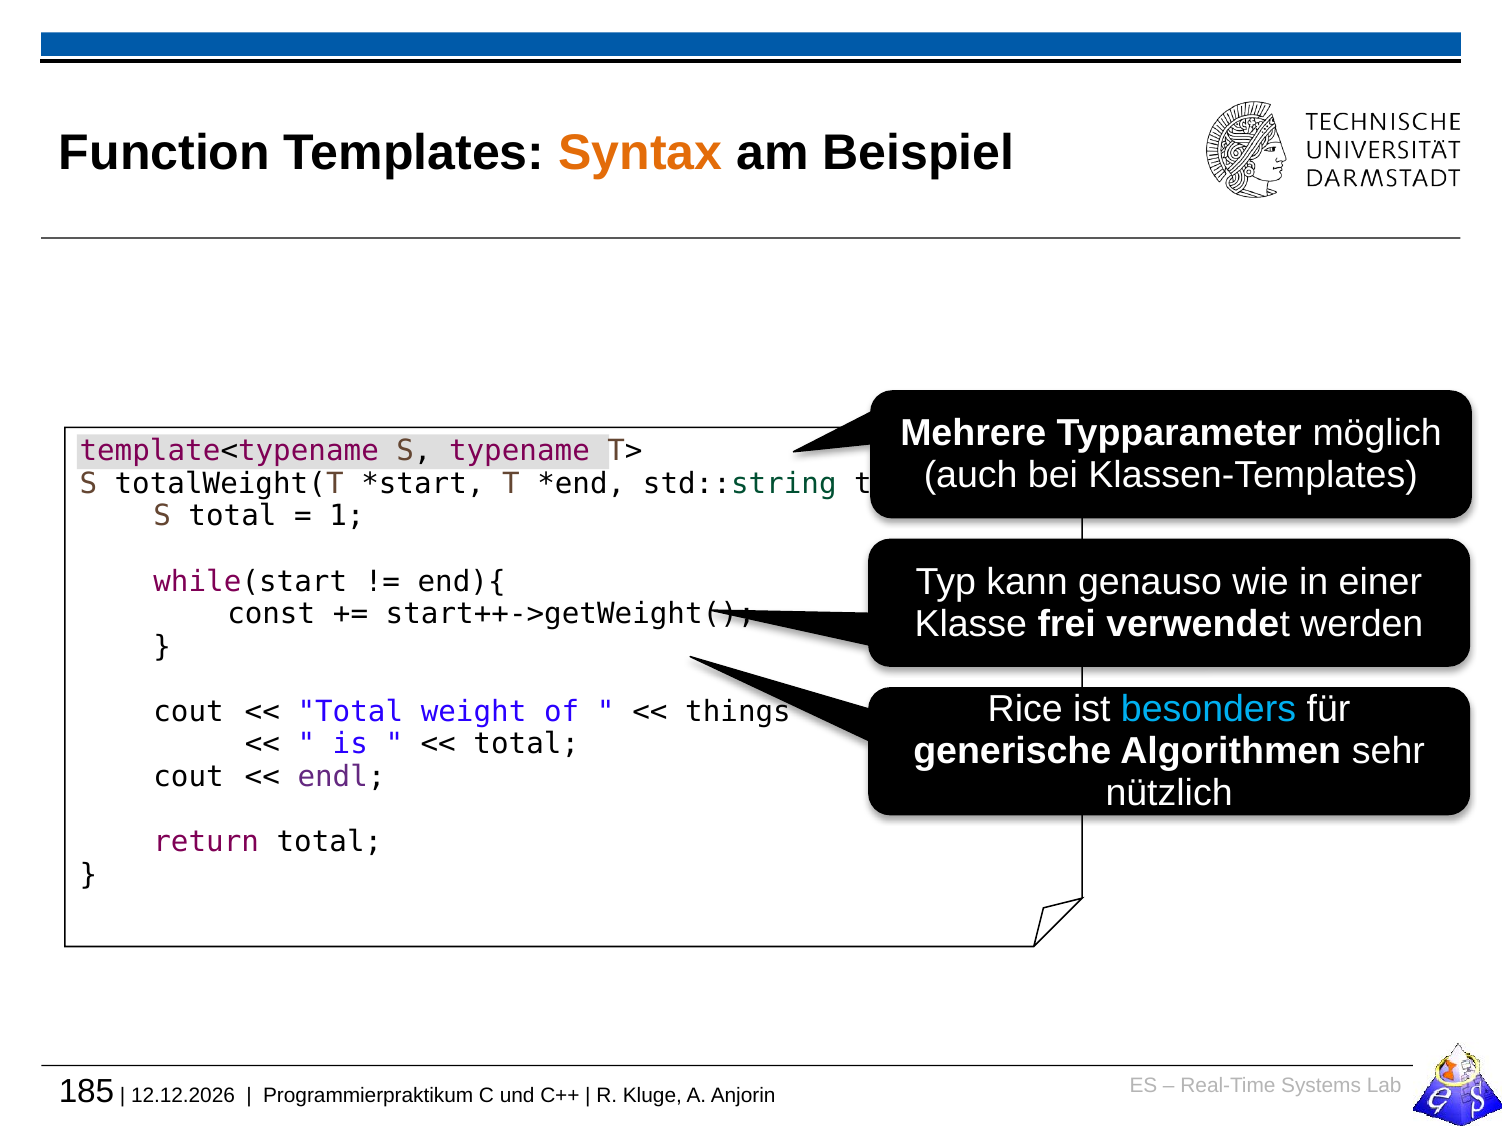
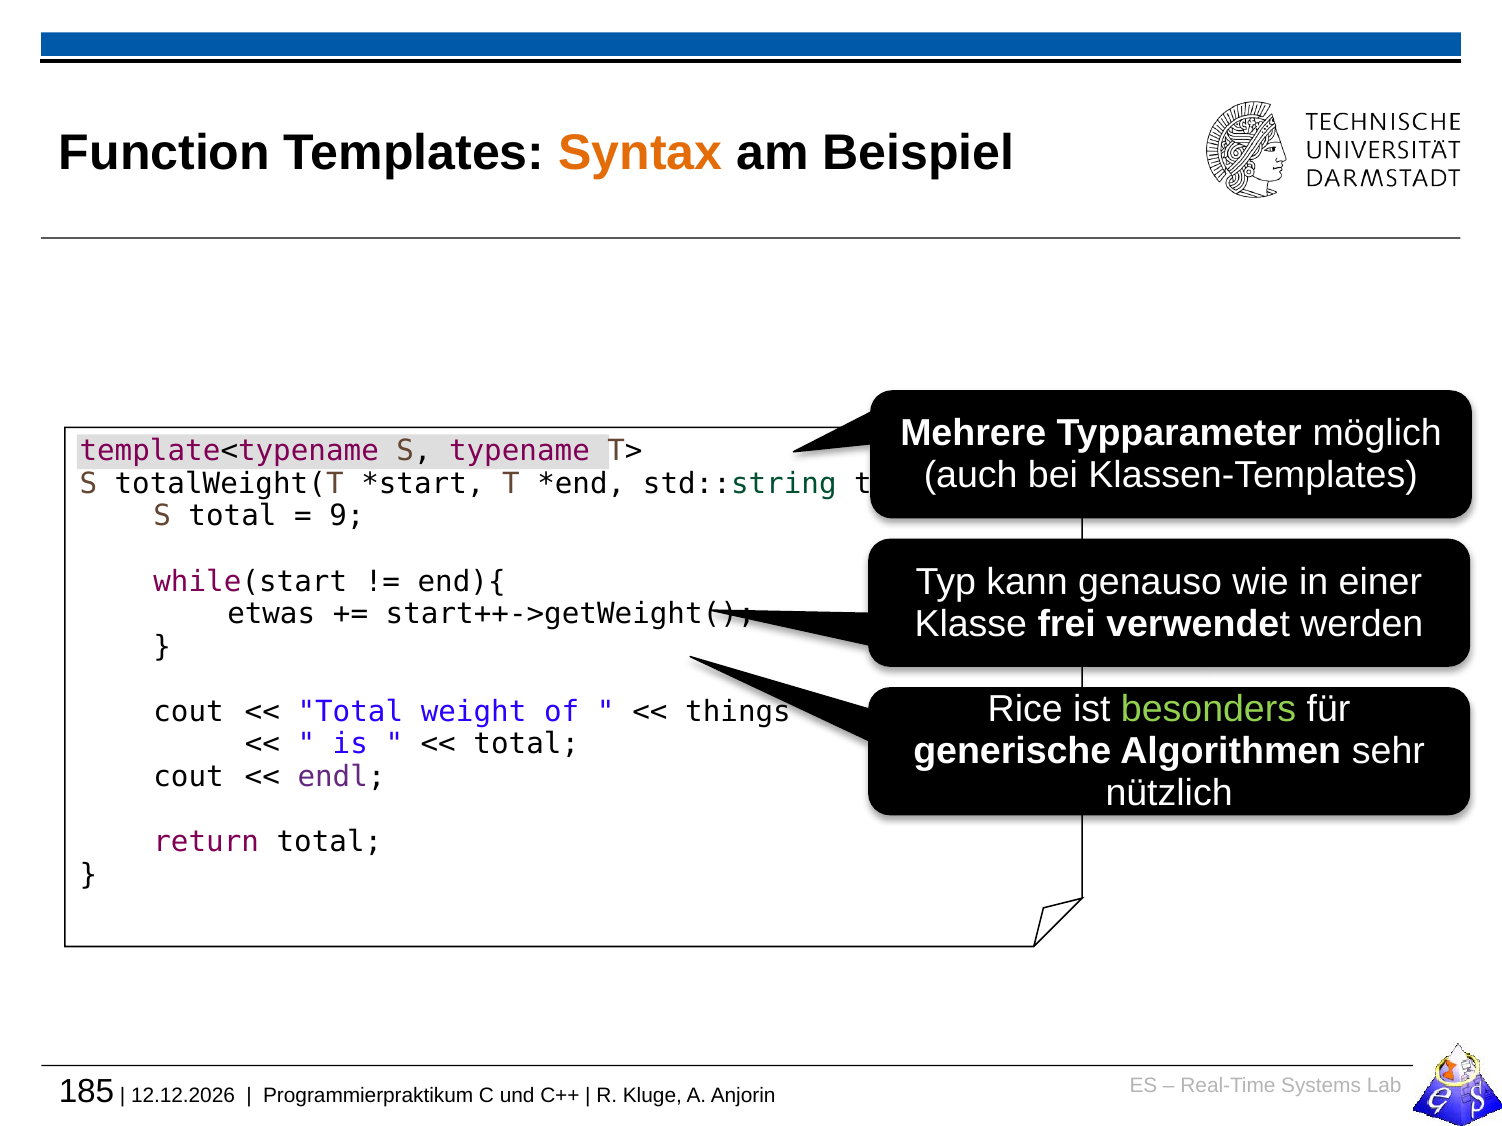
1: 1 -> 9 (347, 517)
const: const -> etwas (271, 614)
besonders colour: light blue -> light green (1209, 710)
